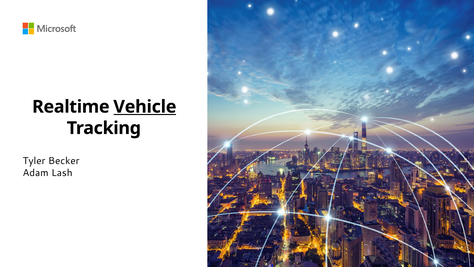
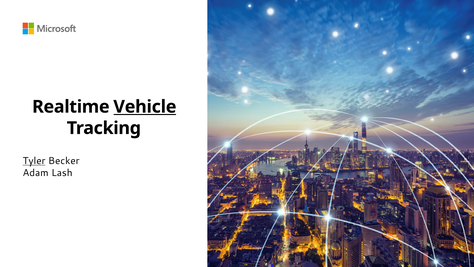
Tyler underline: none -> present (34, 161)
